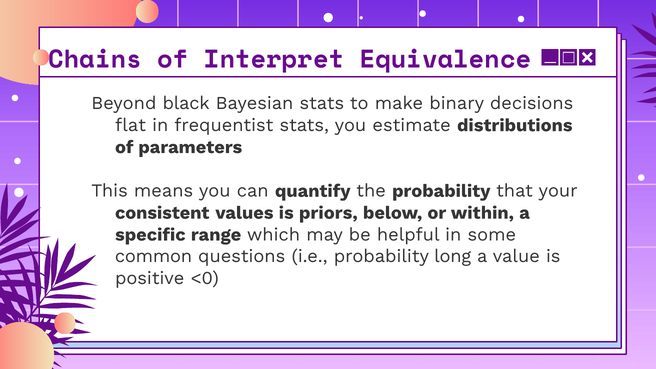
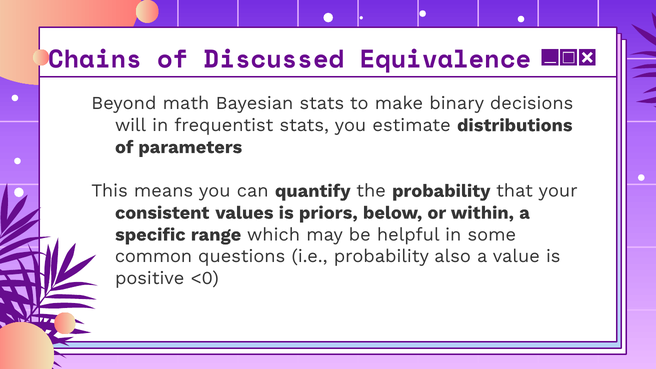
Interpret: Interpret -> Discussed (274, 59)
black: black -> math (186, 103)
flat: flat -> will (131, 125)
long: long -> also (453, 256)
